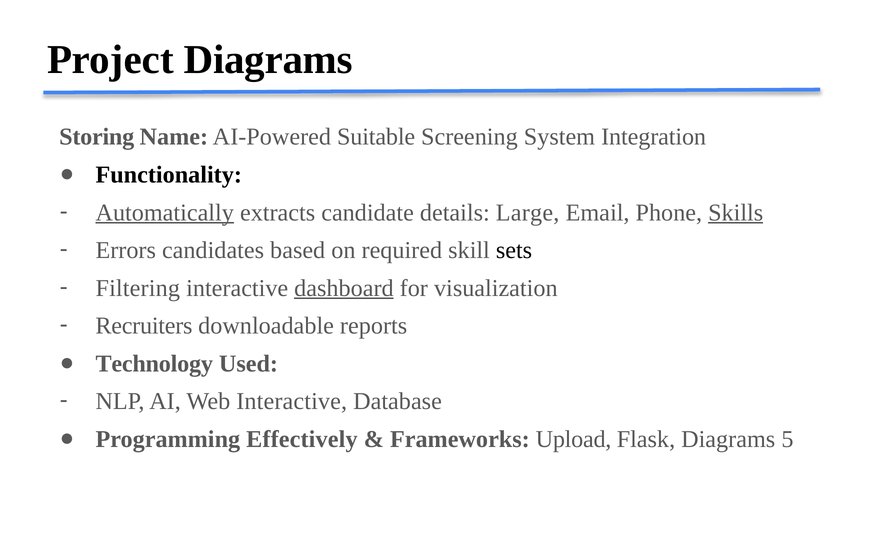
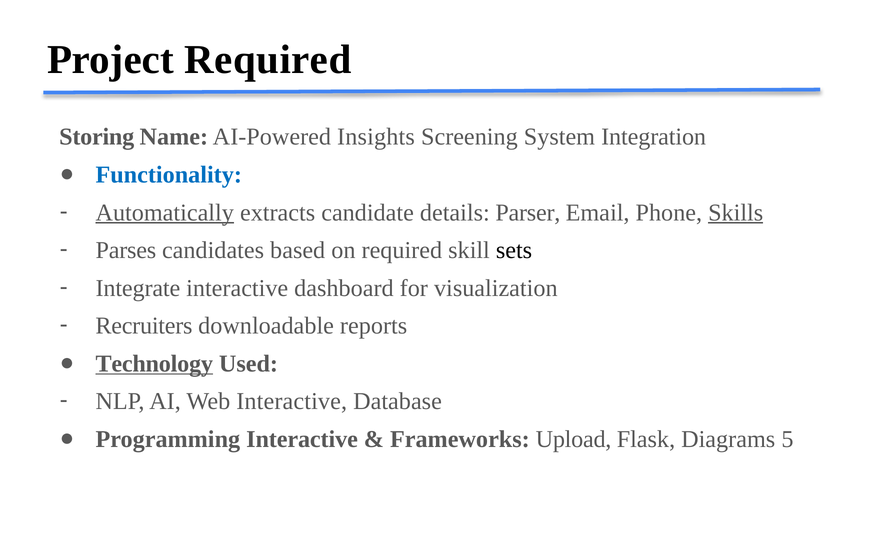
Project Diagrams: Diagrams -> Required (268, 60)
Suitable: Suitable -> Insights (376, 137)
Functionality colour: black -> blue (169, 175)
Large: Large -> Parser (528, 212)
Errors: Errors -> Parses (126, 250)
Filtering: Filtering -> Integrate (138, 288)
dashboard underline: present -> none (344, 288)
Technology underline: none -> present (154, 363)
Programming Effectively: Effectively -> Interactive (302, 439)
